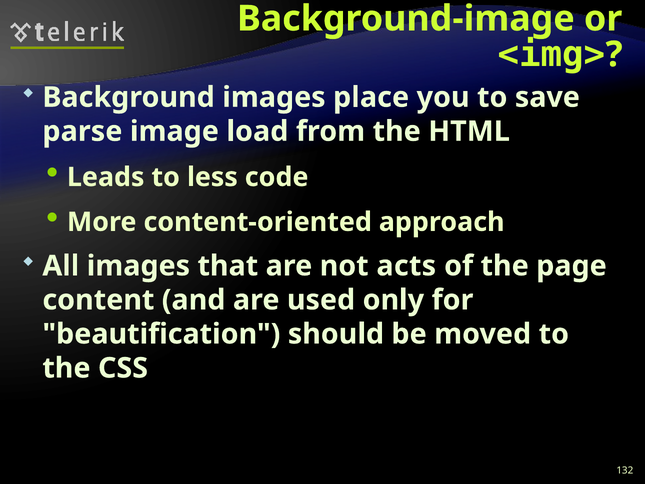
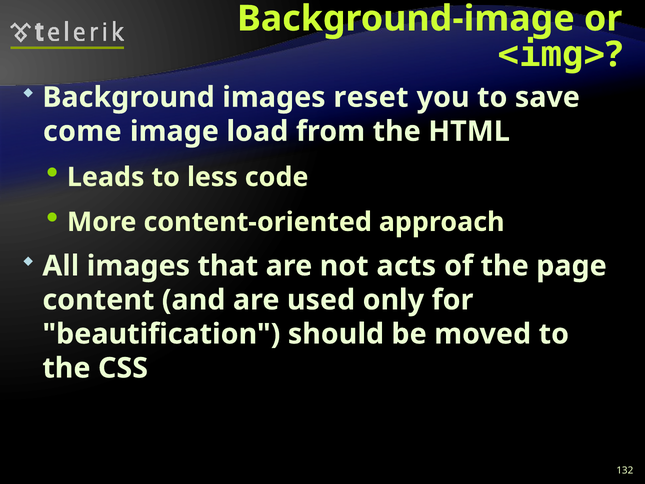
place: place -> reset (371, 97)
parse: parse -> come (82, 131)
